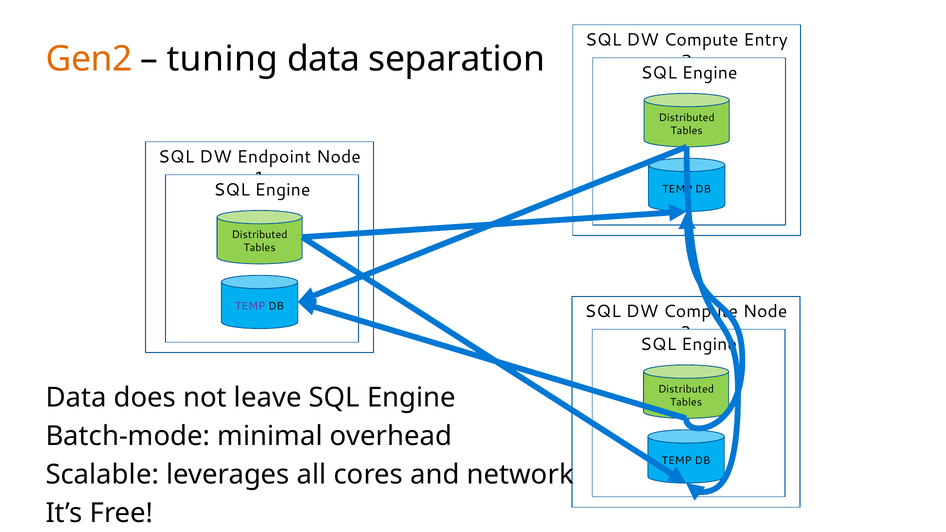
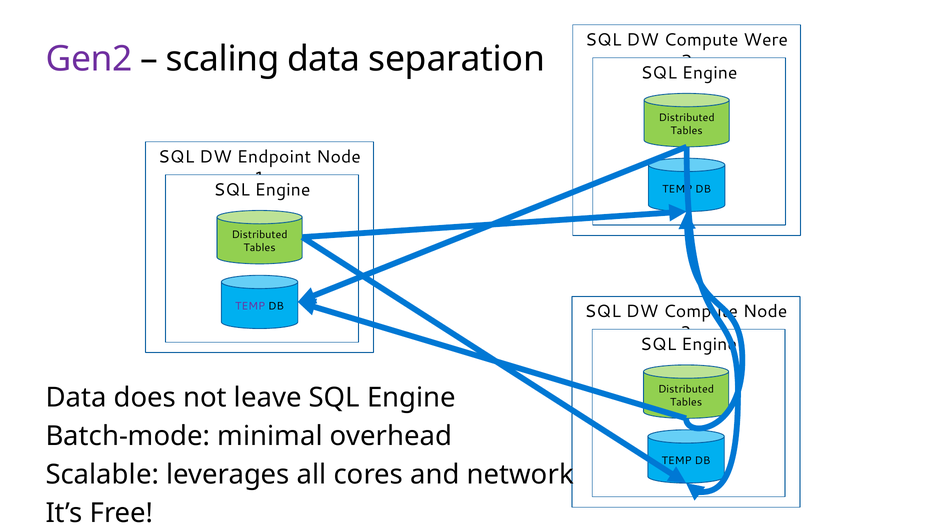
Entry: Entry -> Were (766, 40)
Gen2 colour: orange -> purple (89, 59)
tuning: tuning -> scaling (223, 59)
